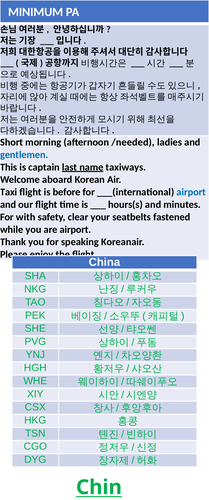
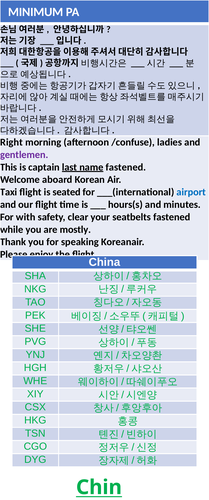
Short: Short -> Right (11, 142)
/needed: /needed -> /confuse (133, 142)
gentlemen colour: blue -> purple (24, 155)
name taxiways: taxiways -> fastened (126, 167)
before: before -> seated (67, 192)
are airport: airport -> mostly (75, 229)
